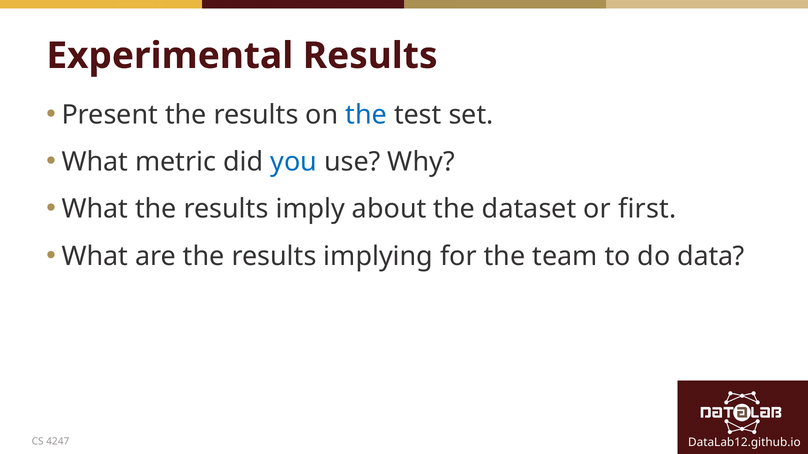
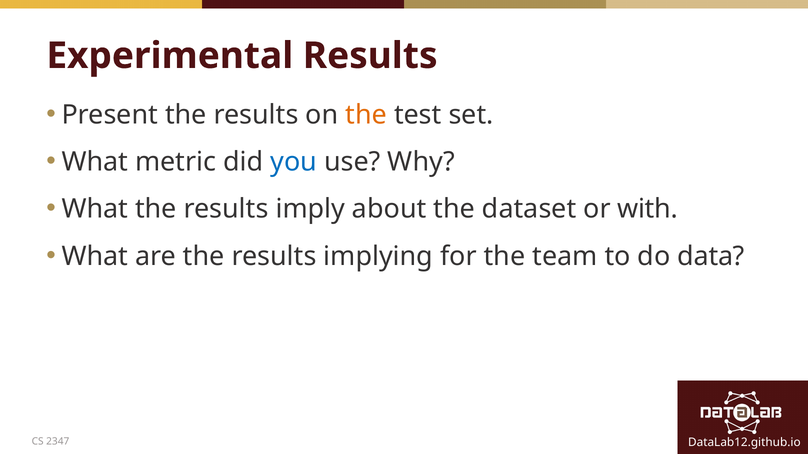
the colour: blue -> orange (366, 115)
first: first -> with (648, 209)
4247: 4247 -> 2347 (58, 442)
